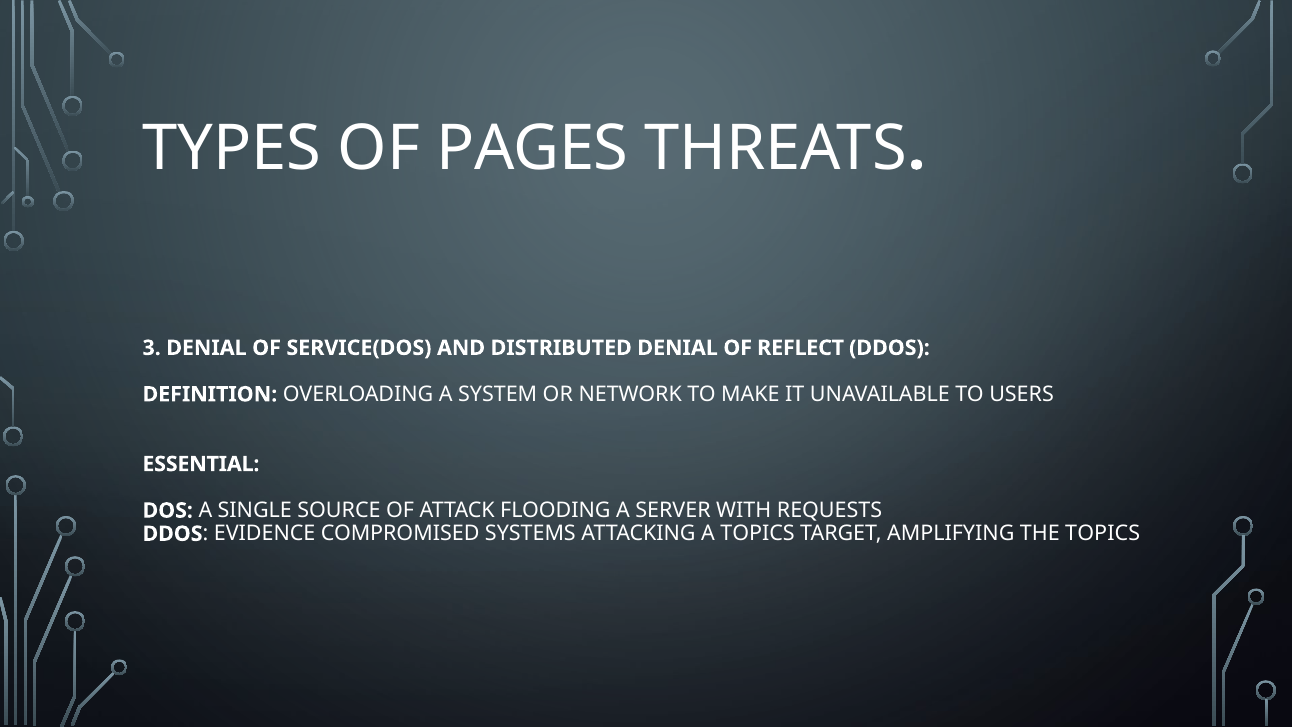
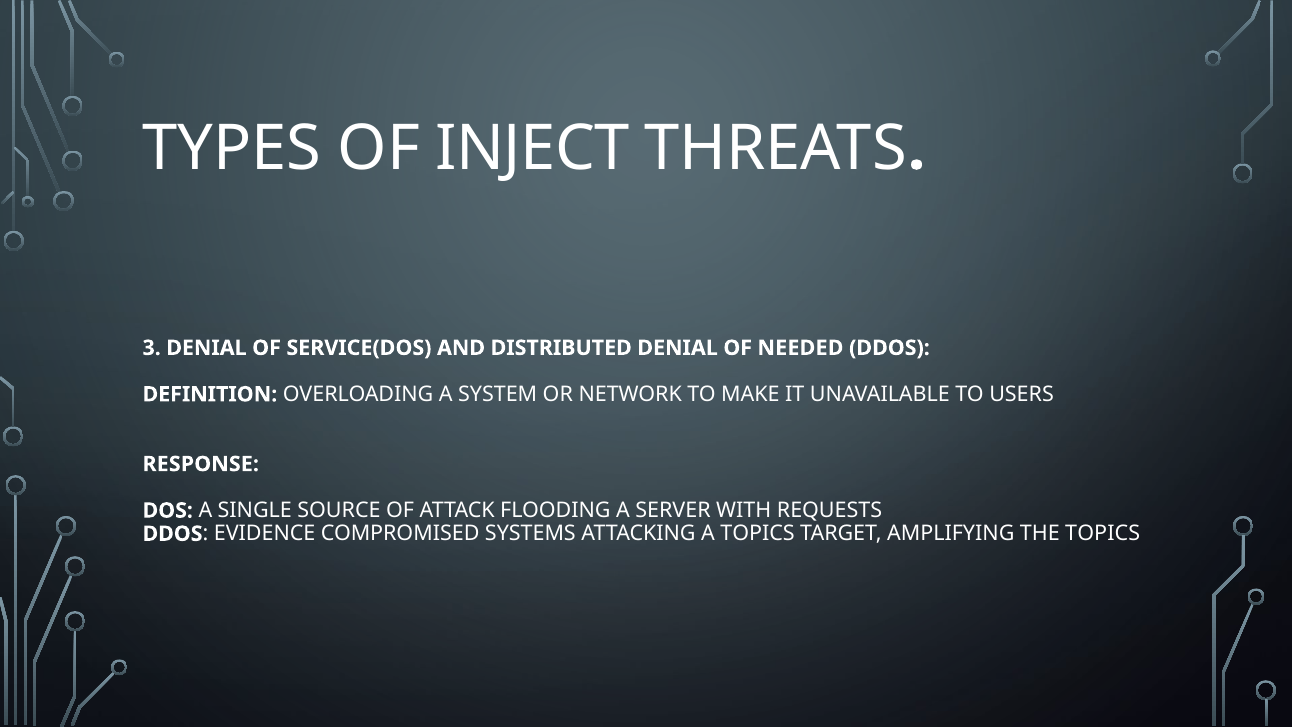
PAGES: PAGES -> INJECT (533, 148)
REFLECT: REFLECT -> NEEDED (800, 348)
ESSENTIAL: ESSENTIAL -> RESPONSE (201, 464)
